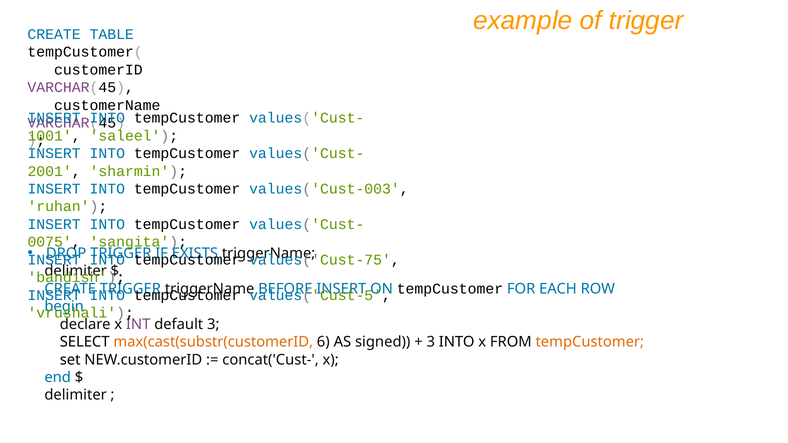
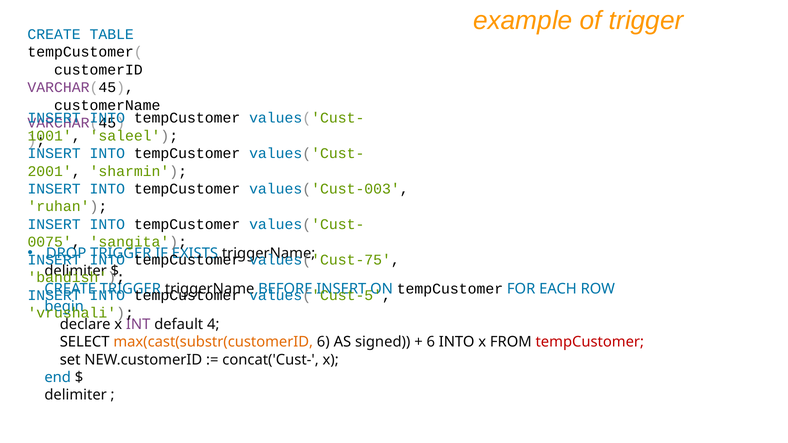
default 3: 3 -> 4 (213, 324)
3: 3 -> 6 (431, 342)
tempCustomer colour: orange -> red (590, 342)
